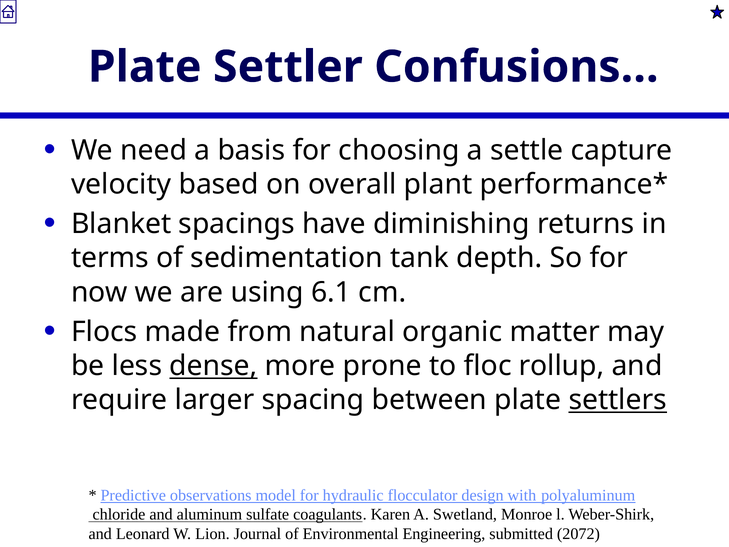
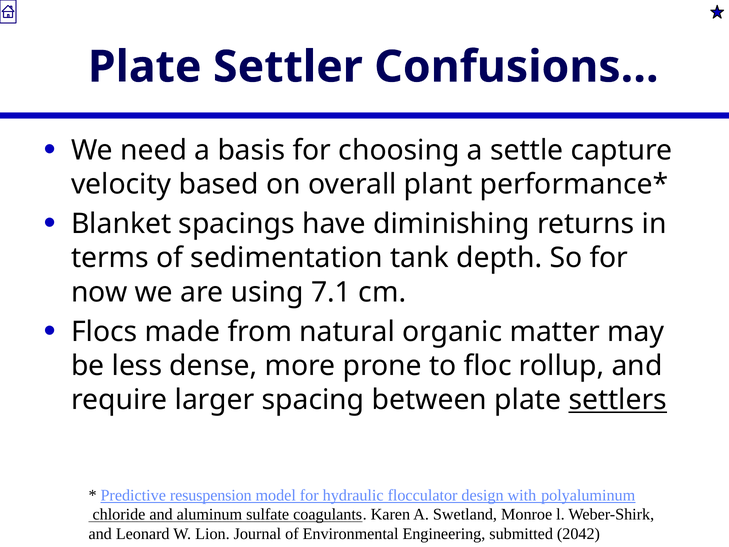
6.1: 6.1 -> 7.1 (331, 292)
dense underline: present -> none (213, 366)
observations: observations -> resuspension (211, 495)
2072: 2072 -> 2042 (578, 534)
